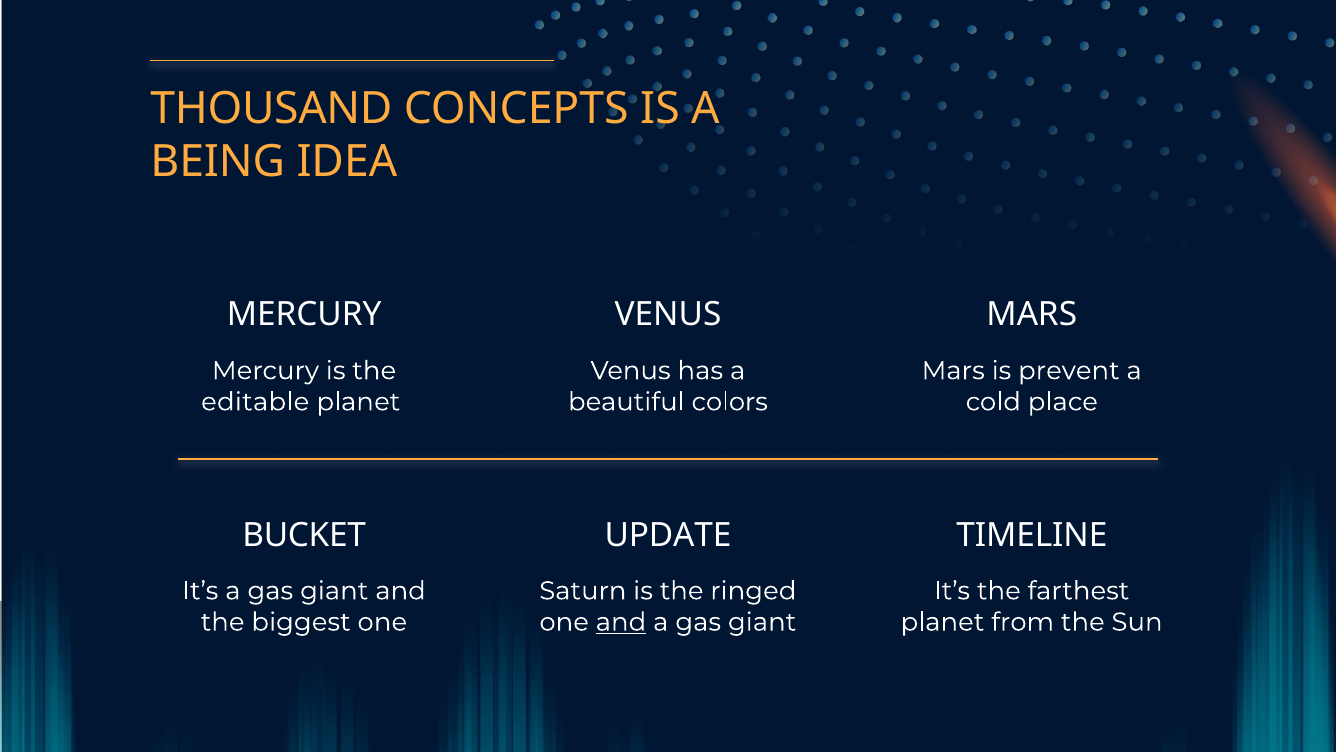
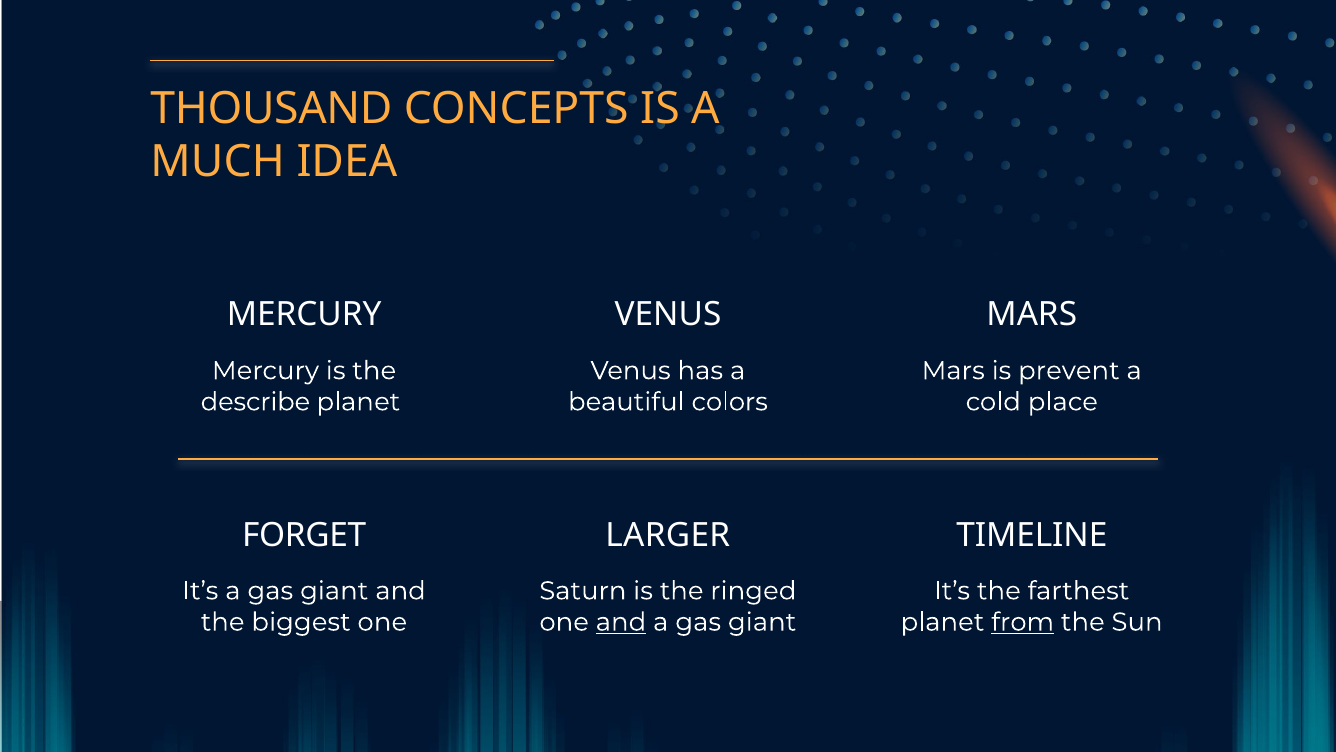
BEING: BEING -> MUCH (218, 162)
editable: editable -> describe (255, 402)
BUCKET: BUCKET -> FORGET (304, 535)
UPDATE: UPDATE -> LARGER (668, 535)
from underline: none -> present (1023, 622)
